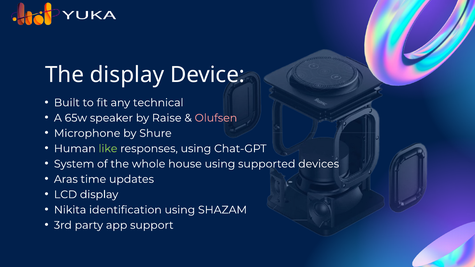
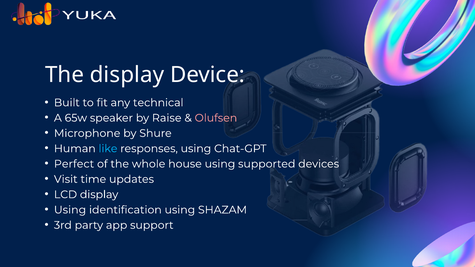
like colour: light green -> light blue (108, 149)
System: System -> Perfect (74, 164)
Aras: Aras -> Visit (66, 179)
Nikita: Nikita -> Using (70, 210)
